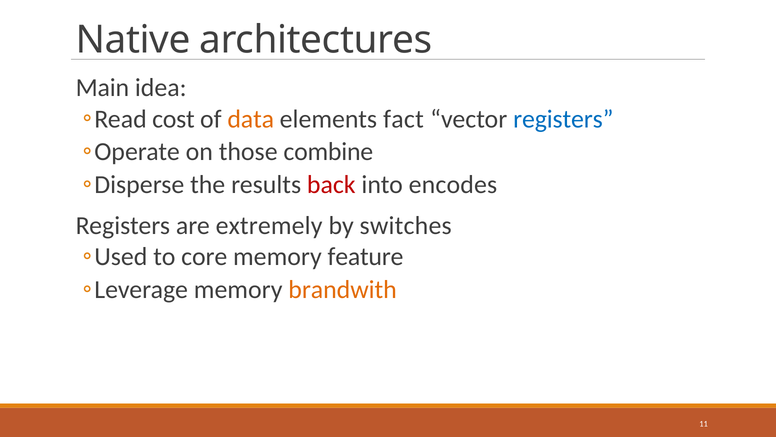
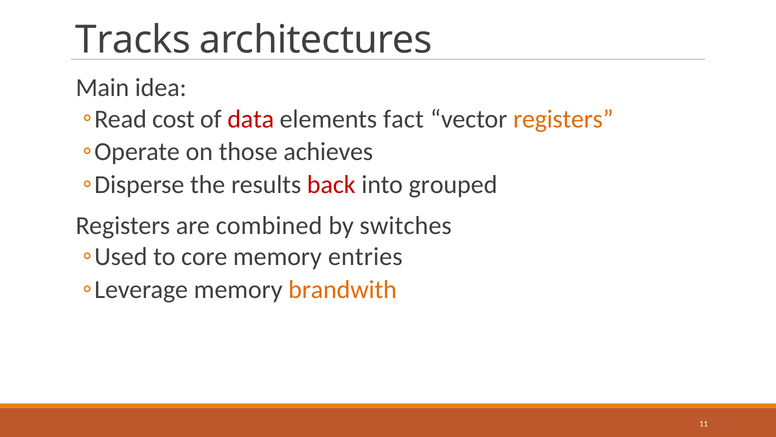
Native: Native -> Tracks (133, 40)
data colour: orange -> red (251, 119)
registers colour: blue -> orange (563, 119)
combine: combine -> achieves (328, 152)
encodes: encodes -> grouped (453, 184)
extremely: extremely -> combined (269, 225)
feature: feature -> entries (365, 257)
